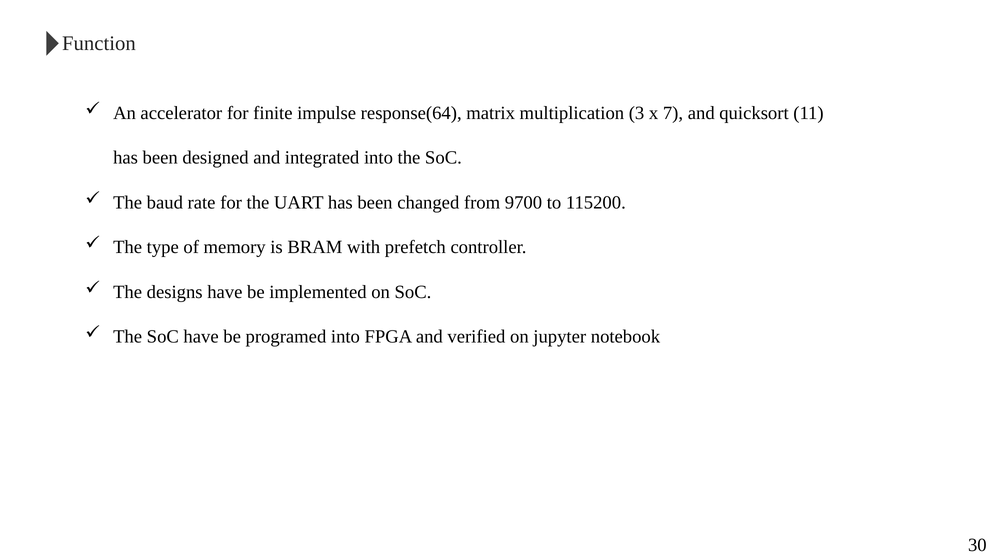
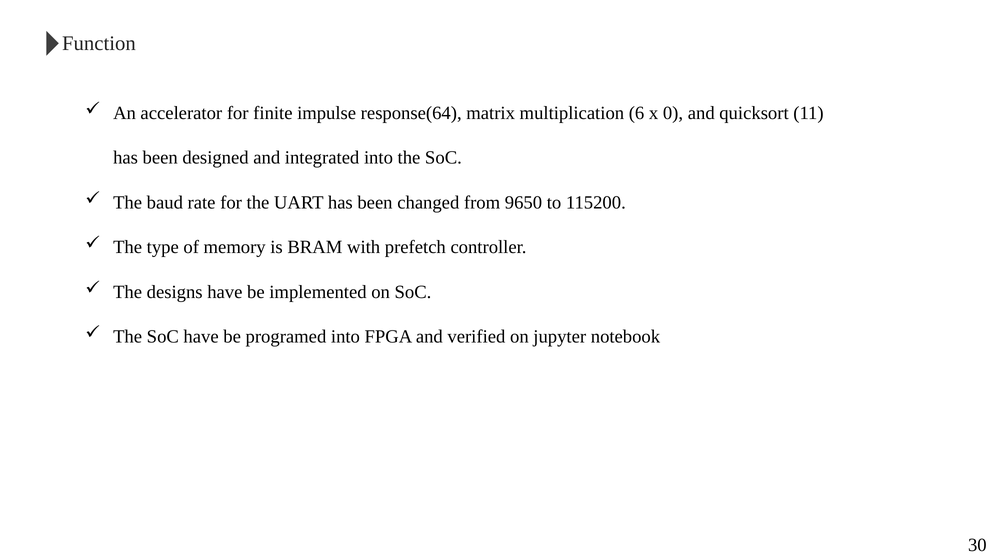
3: 3 -> 6 (637, 113)
7: 7 -> 0 (673, 113)
9700: 9700 -> 9650 (523, 203)
